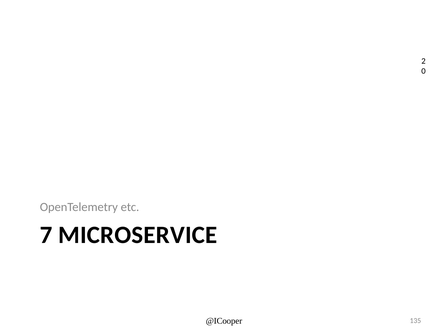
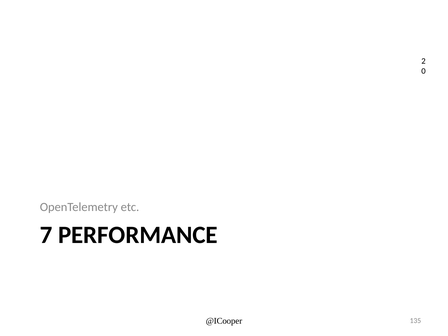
MICROSERVICE: MICROSERVICE -> PERFORMANCE (138, 235)
